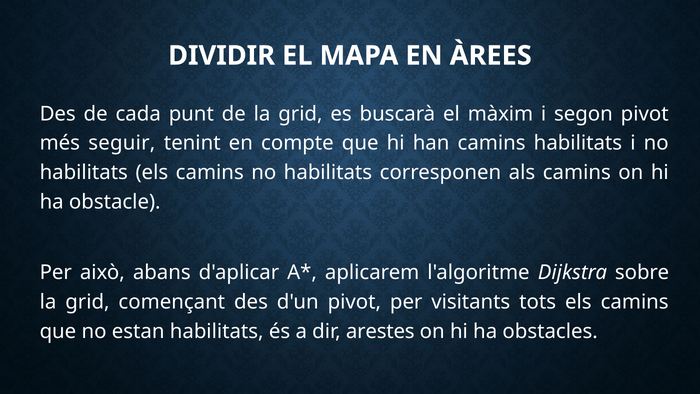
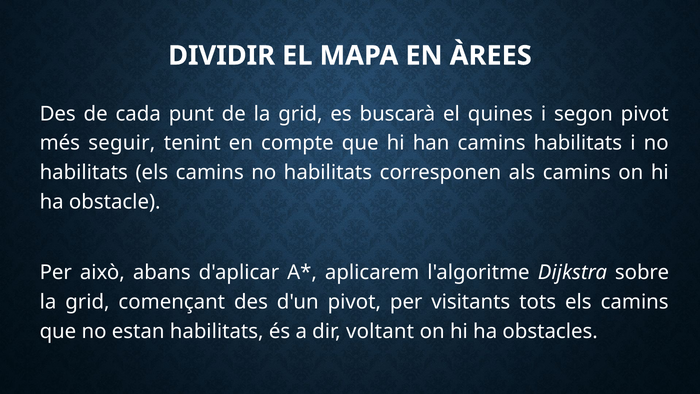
màxim: màxim -> quines (500, 114)
arestes: arestes -> voltant (380, 331)
